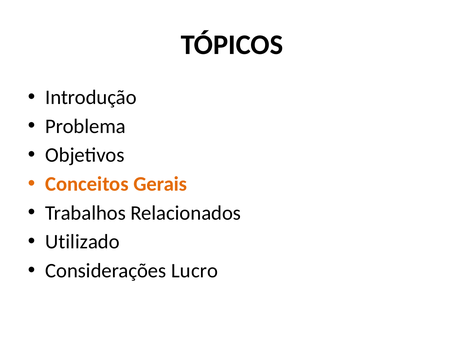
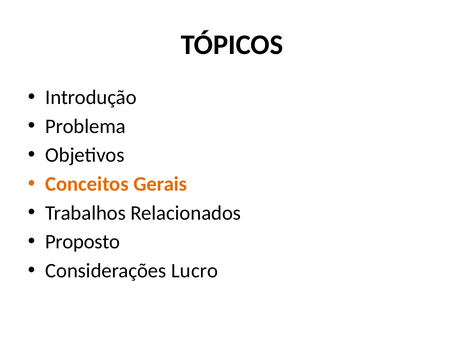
Utilizado: Utilizado -> Proposto (83, 242)
